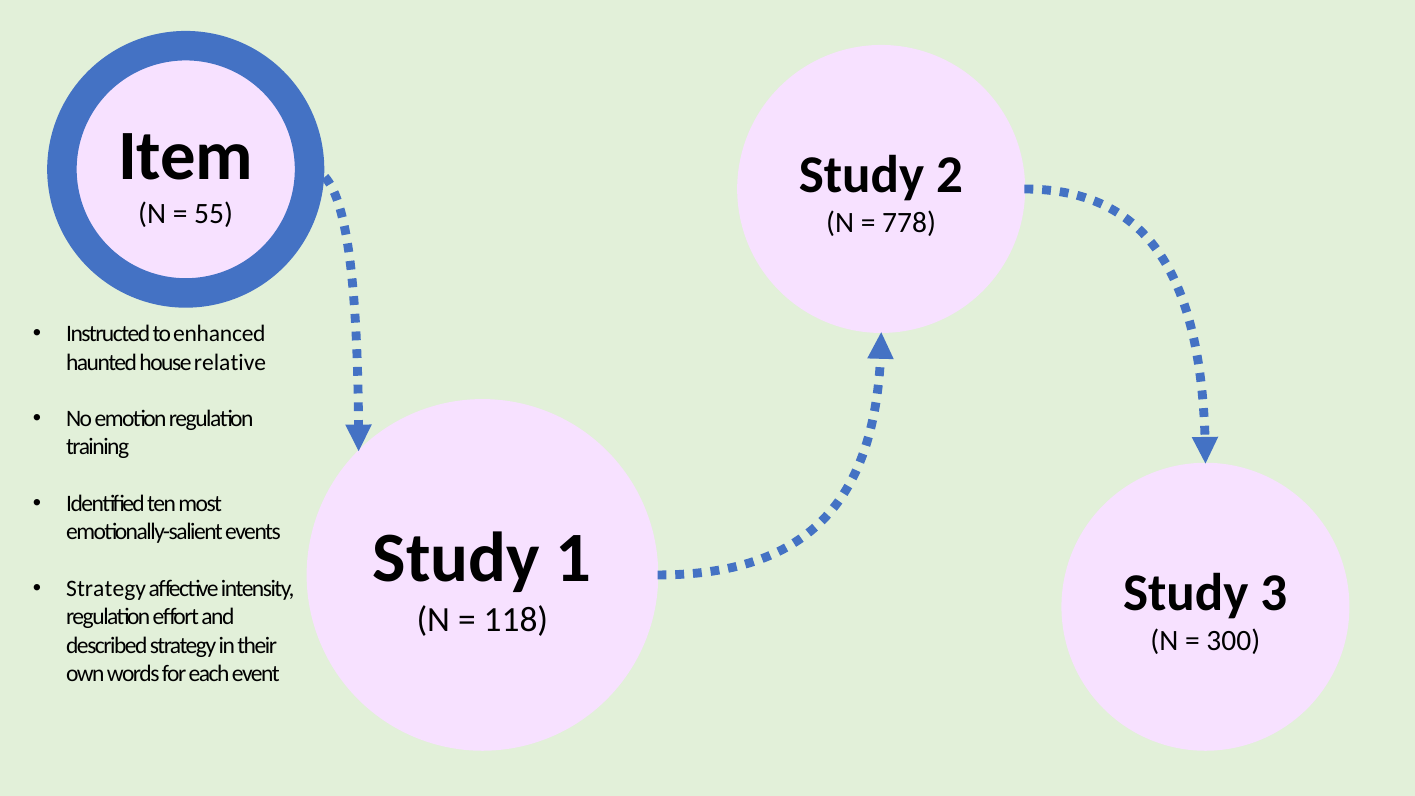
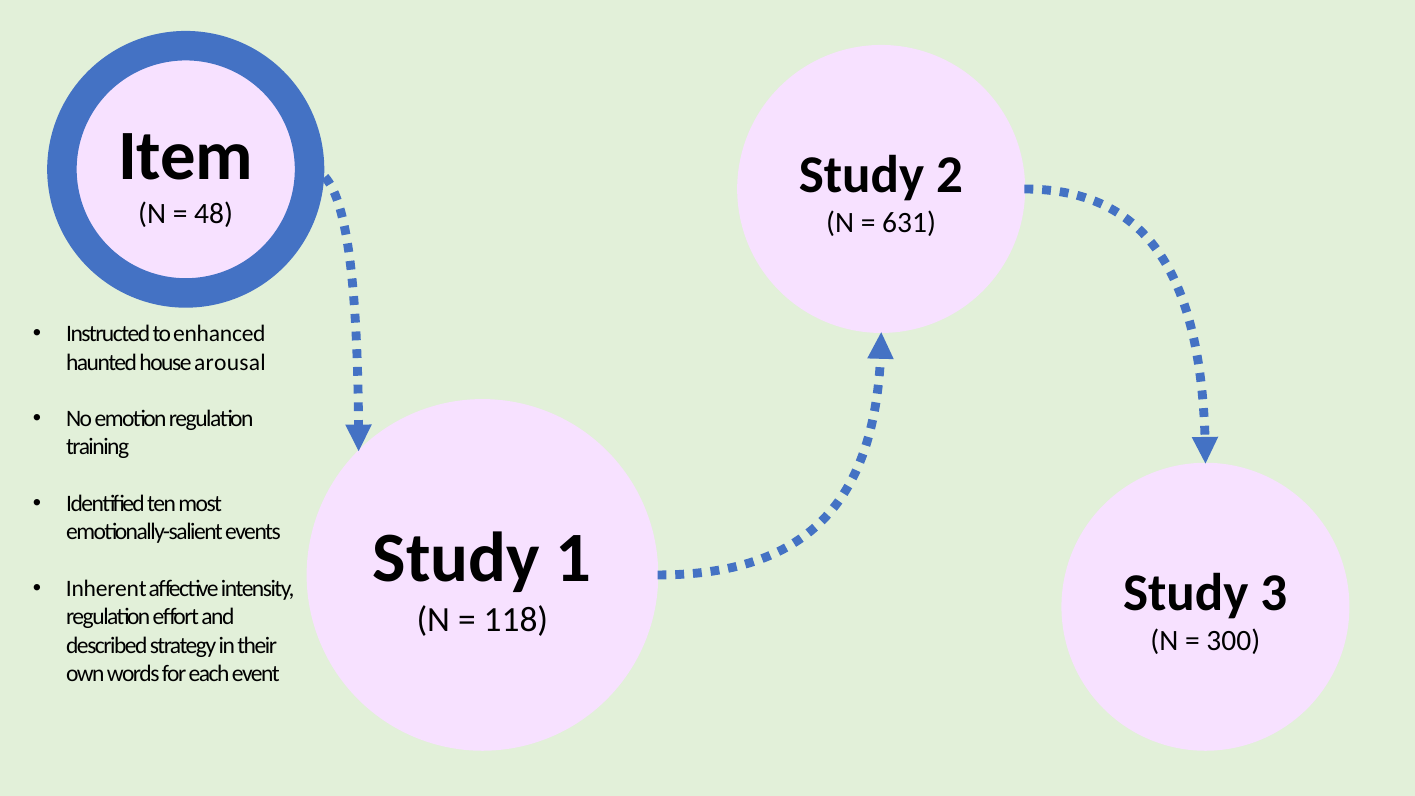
55: 55 -> 48 (214, 214)
778: 778 -> 631 (909, 223)
relative: relative -> arousal (230, 362)
Strategy: Strategy -> Inherent (106, 589)
